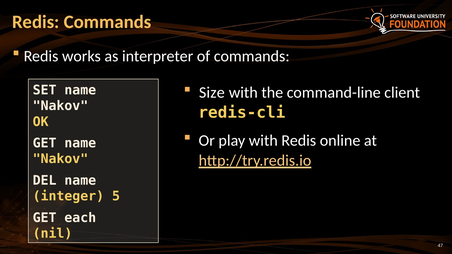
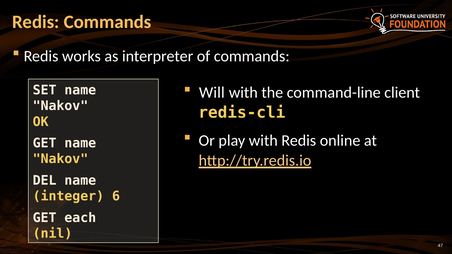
Size: Size -> Will (212, 93)
5: 5 -> 6 (116, 196)
